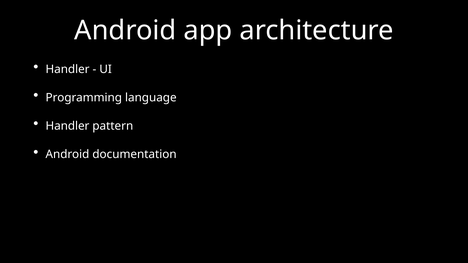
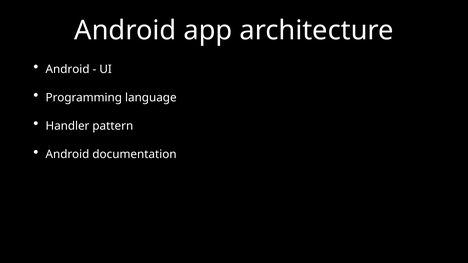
Handler: Handler -> Android (68, 69)
